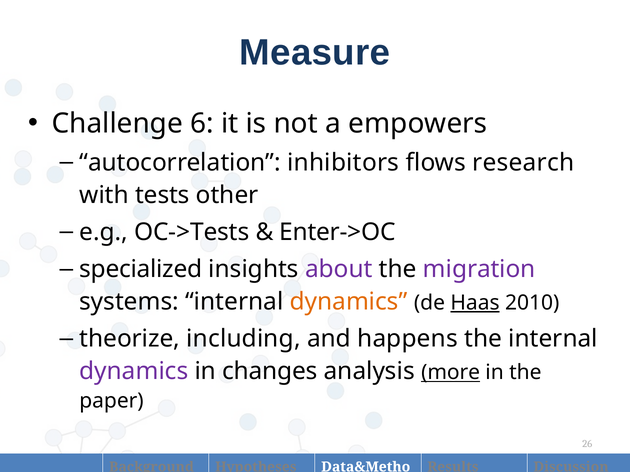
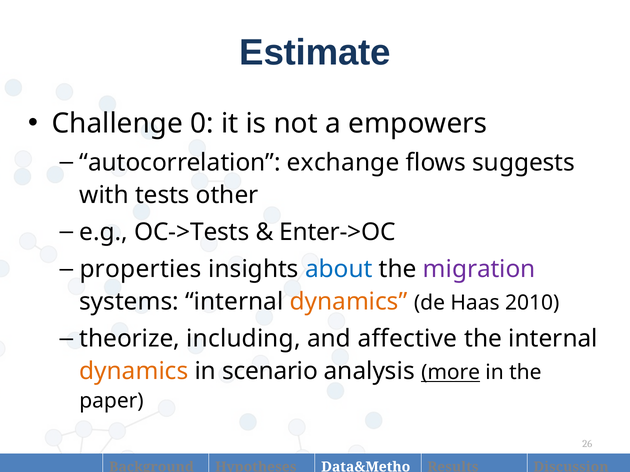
Measure: Measure -> Estimate (315, 53)
6: 6 -> 0 (202, 124)
inhibitors: inhibitors -> exchange (343, 163)
research: research -> suggests (524, 163)
specialized: specialized -> properties (141, 270)
about colour: purple -> blue (339, 270)
Haas underline: present -> none (475, 303)
happens: happens -> affective (407, 339)
dynamics colour: purple -> orange (134, 372)
changes: changes -> scenario (270, 372)
